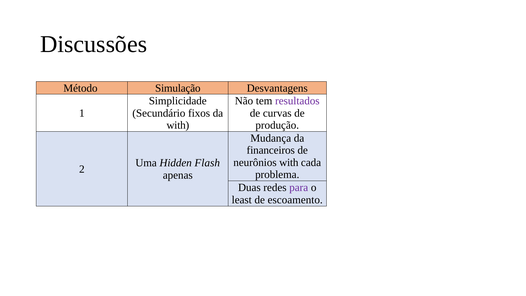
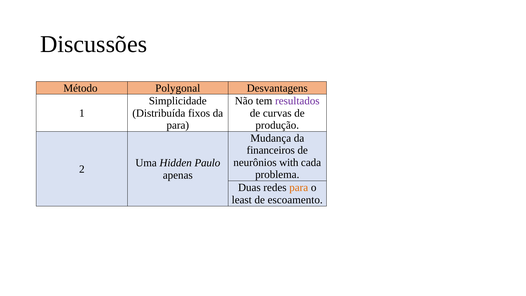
Simulação: Simulação -> Polygonal (178, 88)
Secundário: Secundário -> Distribuída (159, 113)
with: with -> para (178, 125)
Flash: Flash -> Paulo (207, 163)
para colour: purple -> orange (299, 188)
